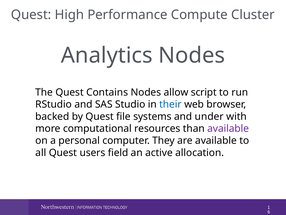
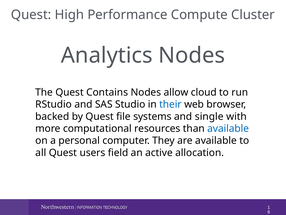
script: script -> cloud (204, 92)
under: under -> single (209, 116)
available colour: purple -> blue (228, 128)
